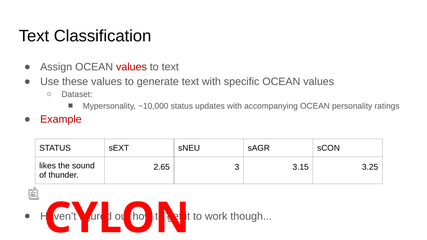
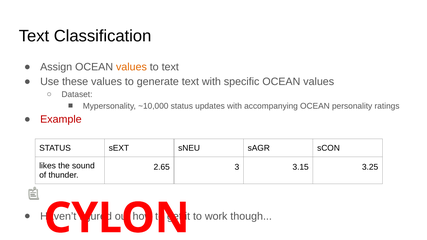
values colour: red -> orange (131, 67)
